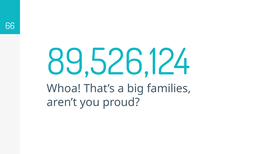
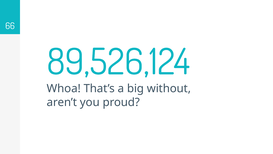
families: families -> without (169, 88)
